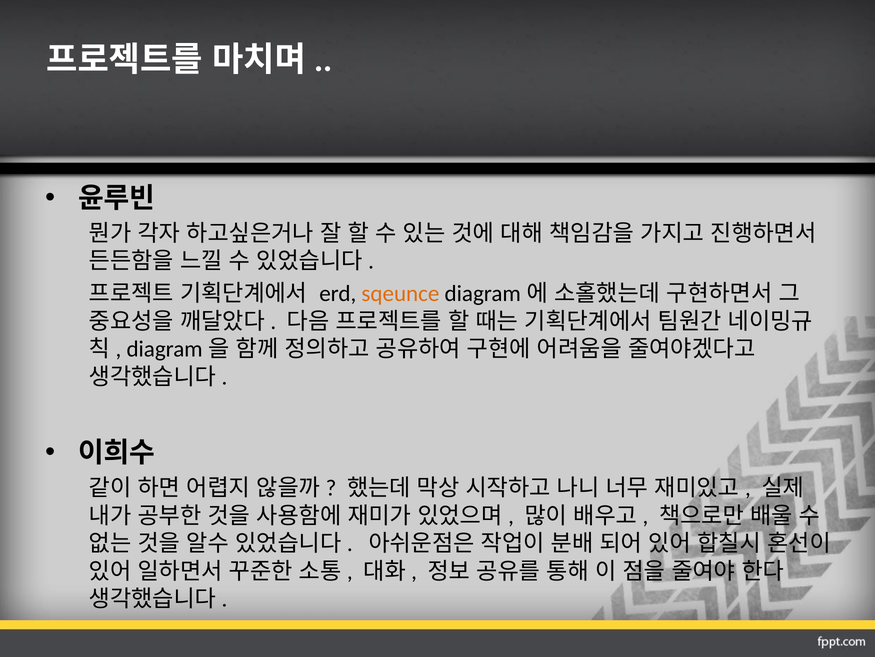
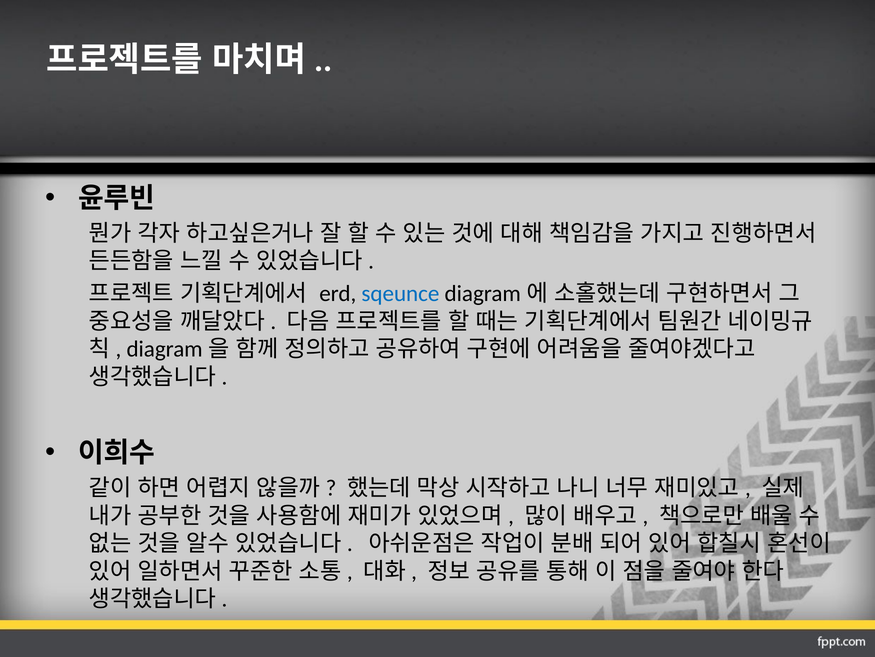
sqeunce colour: orange -> blue (400, 293)
